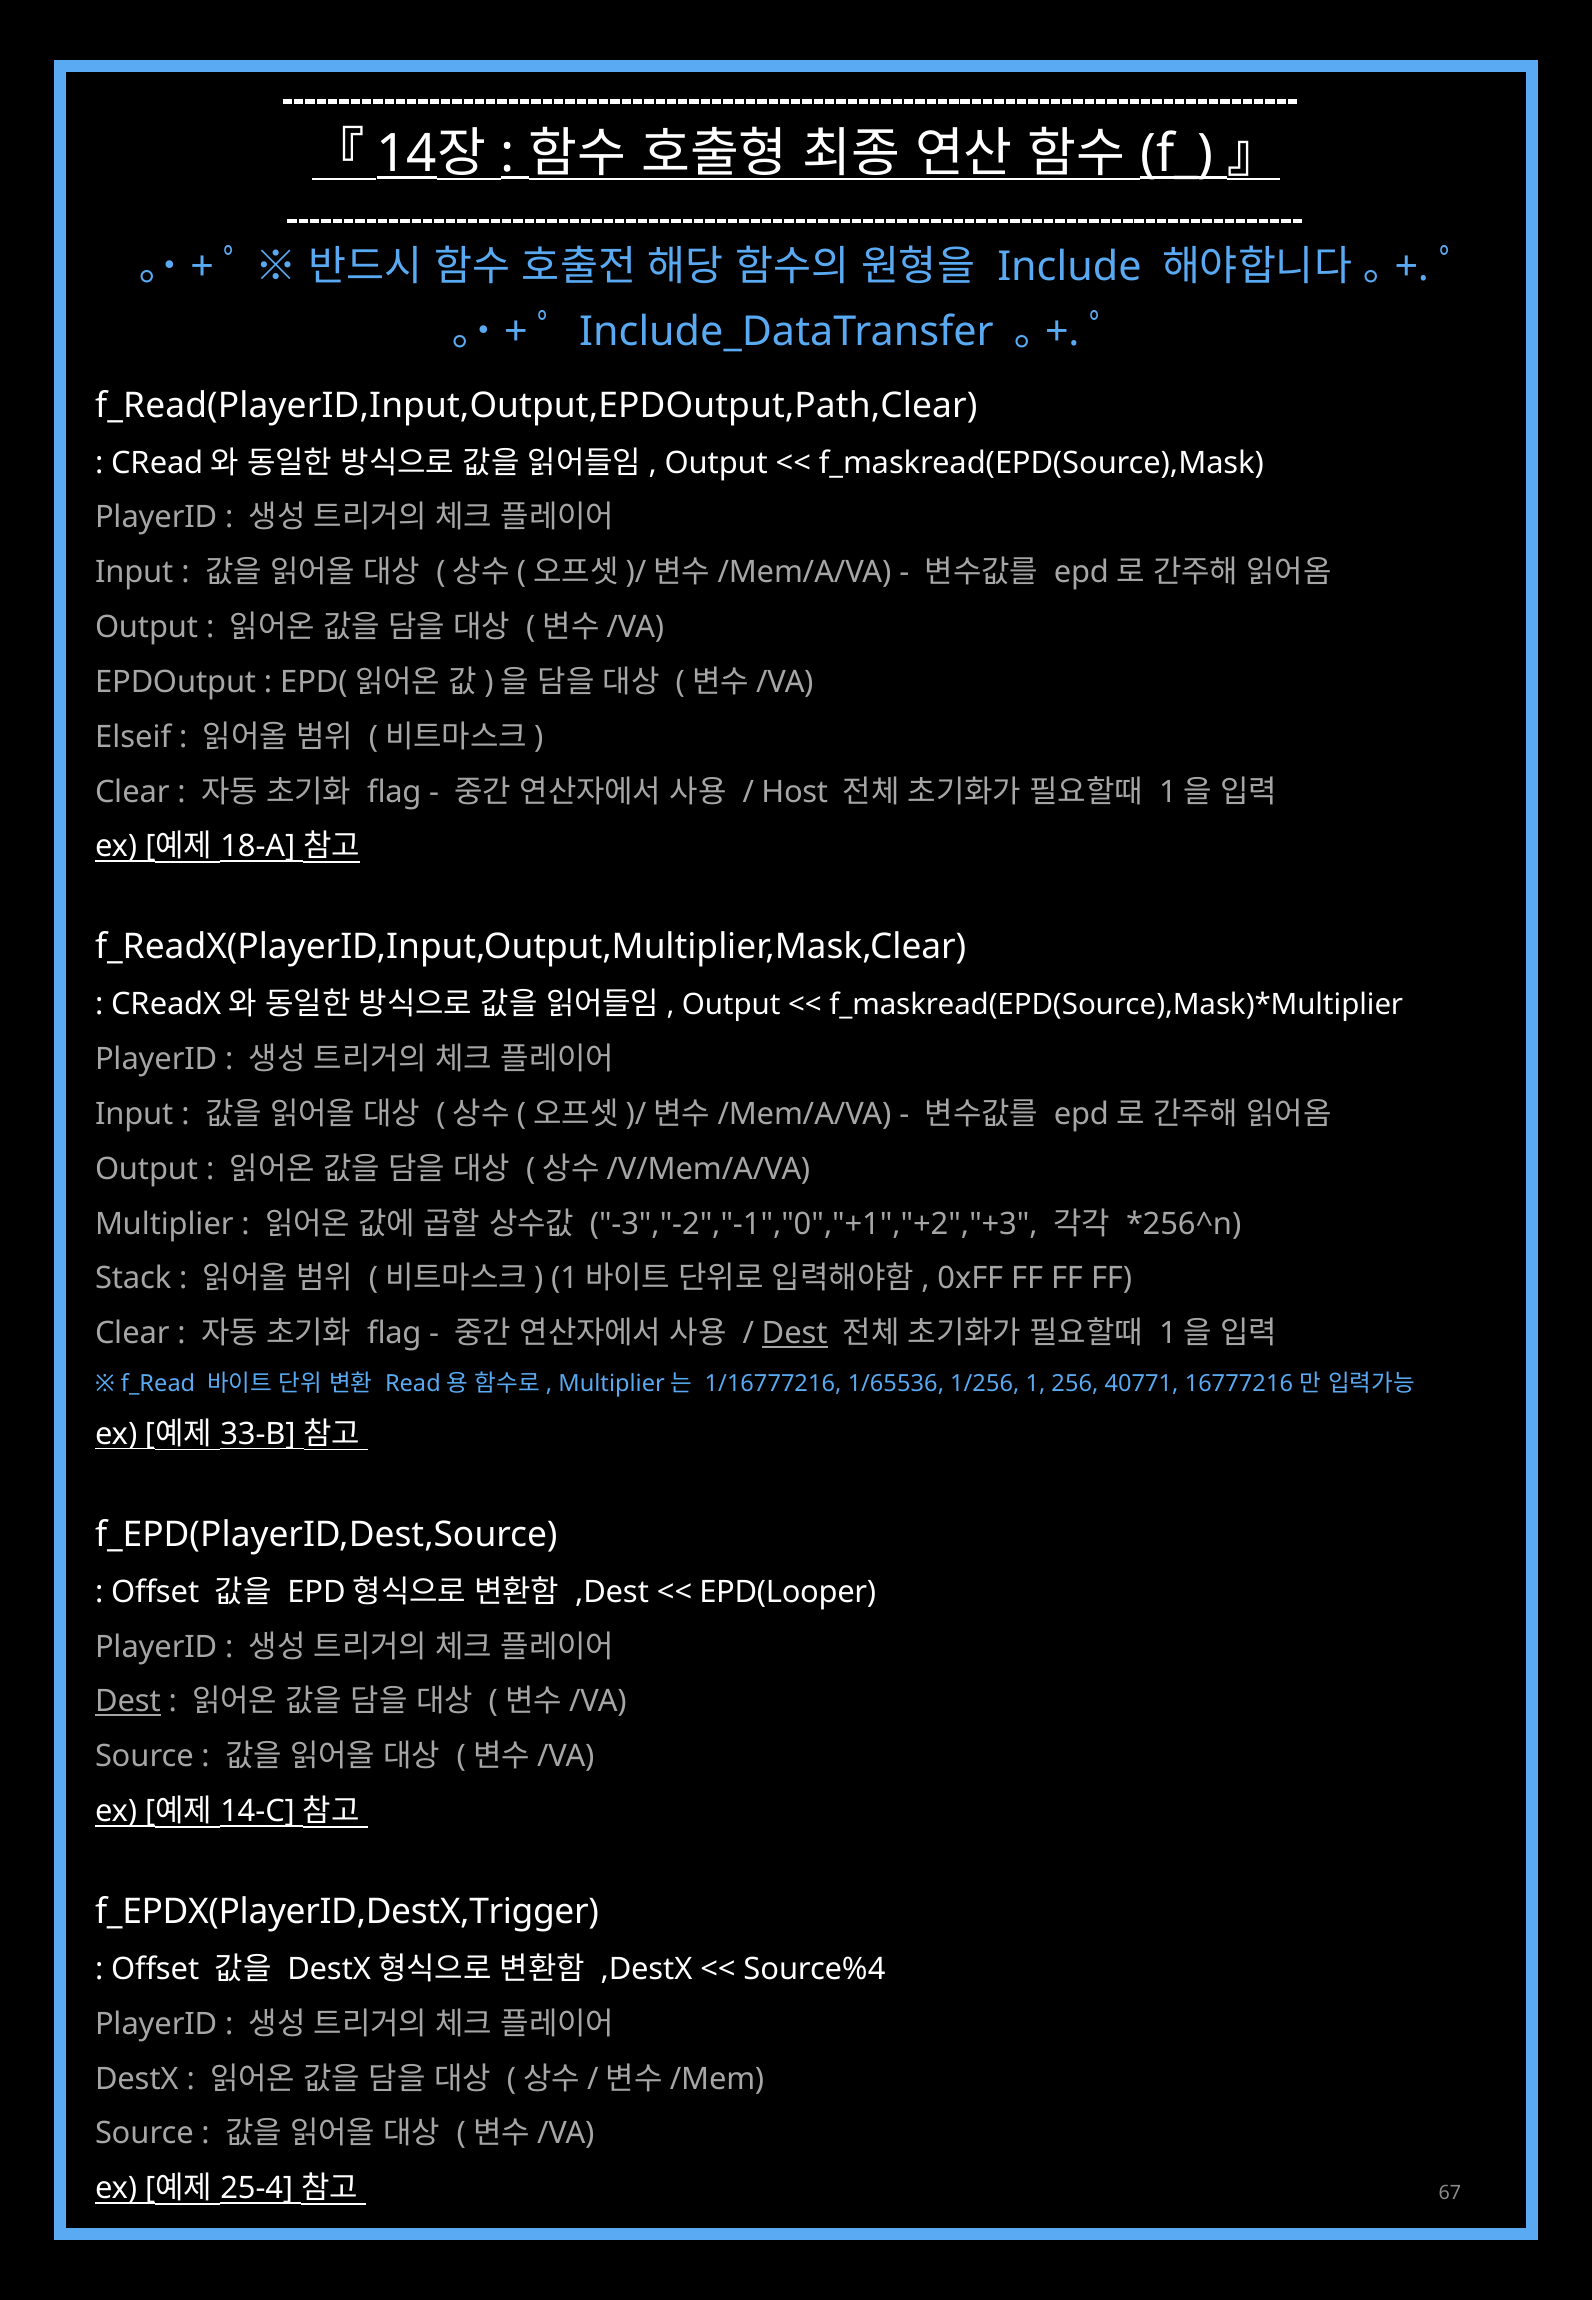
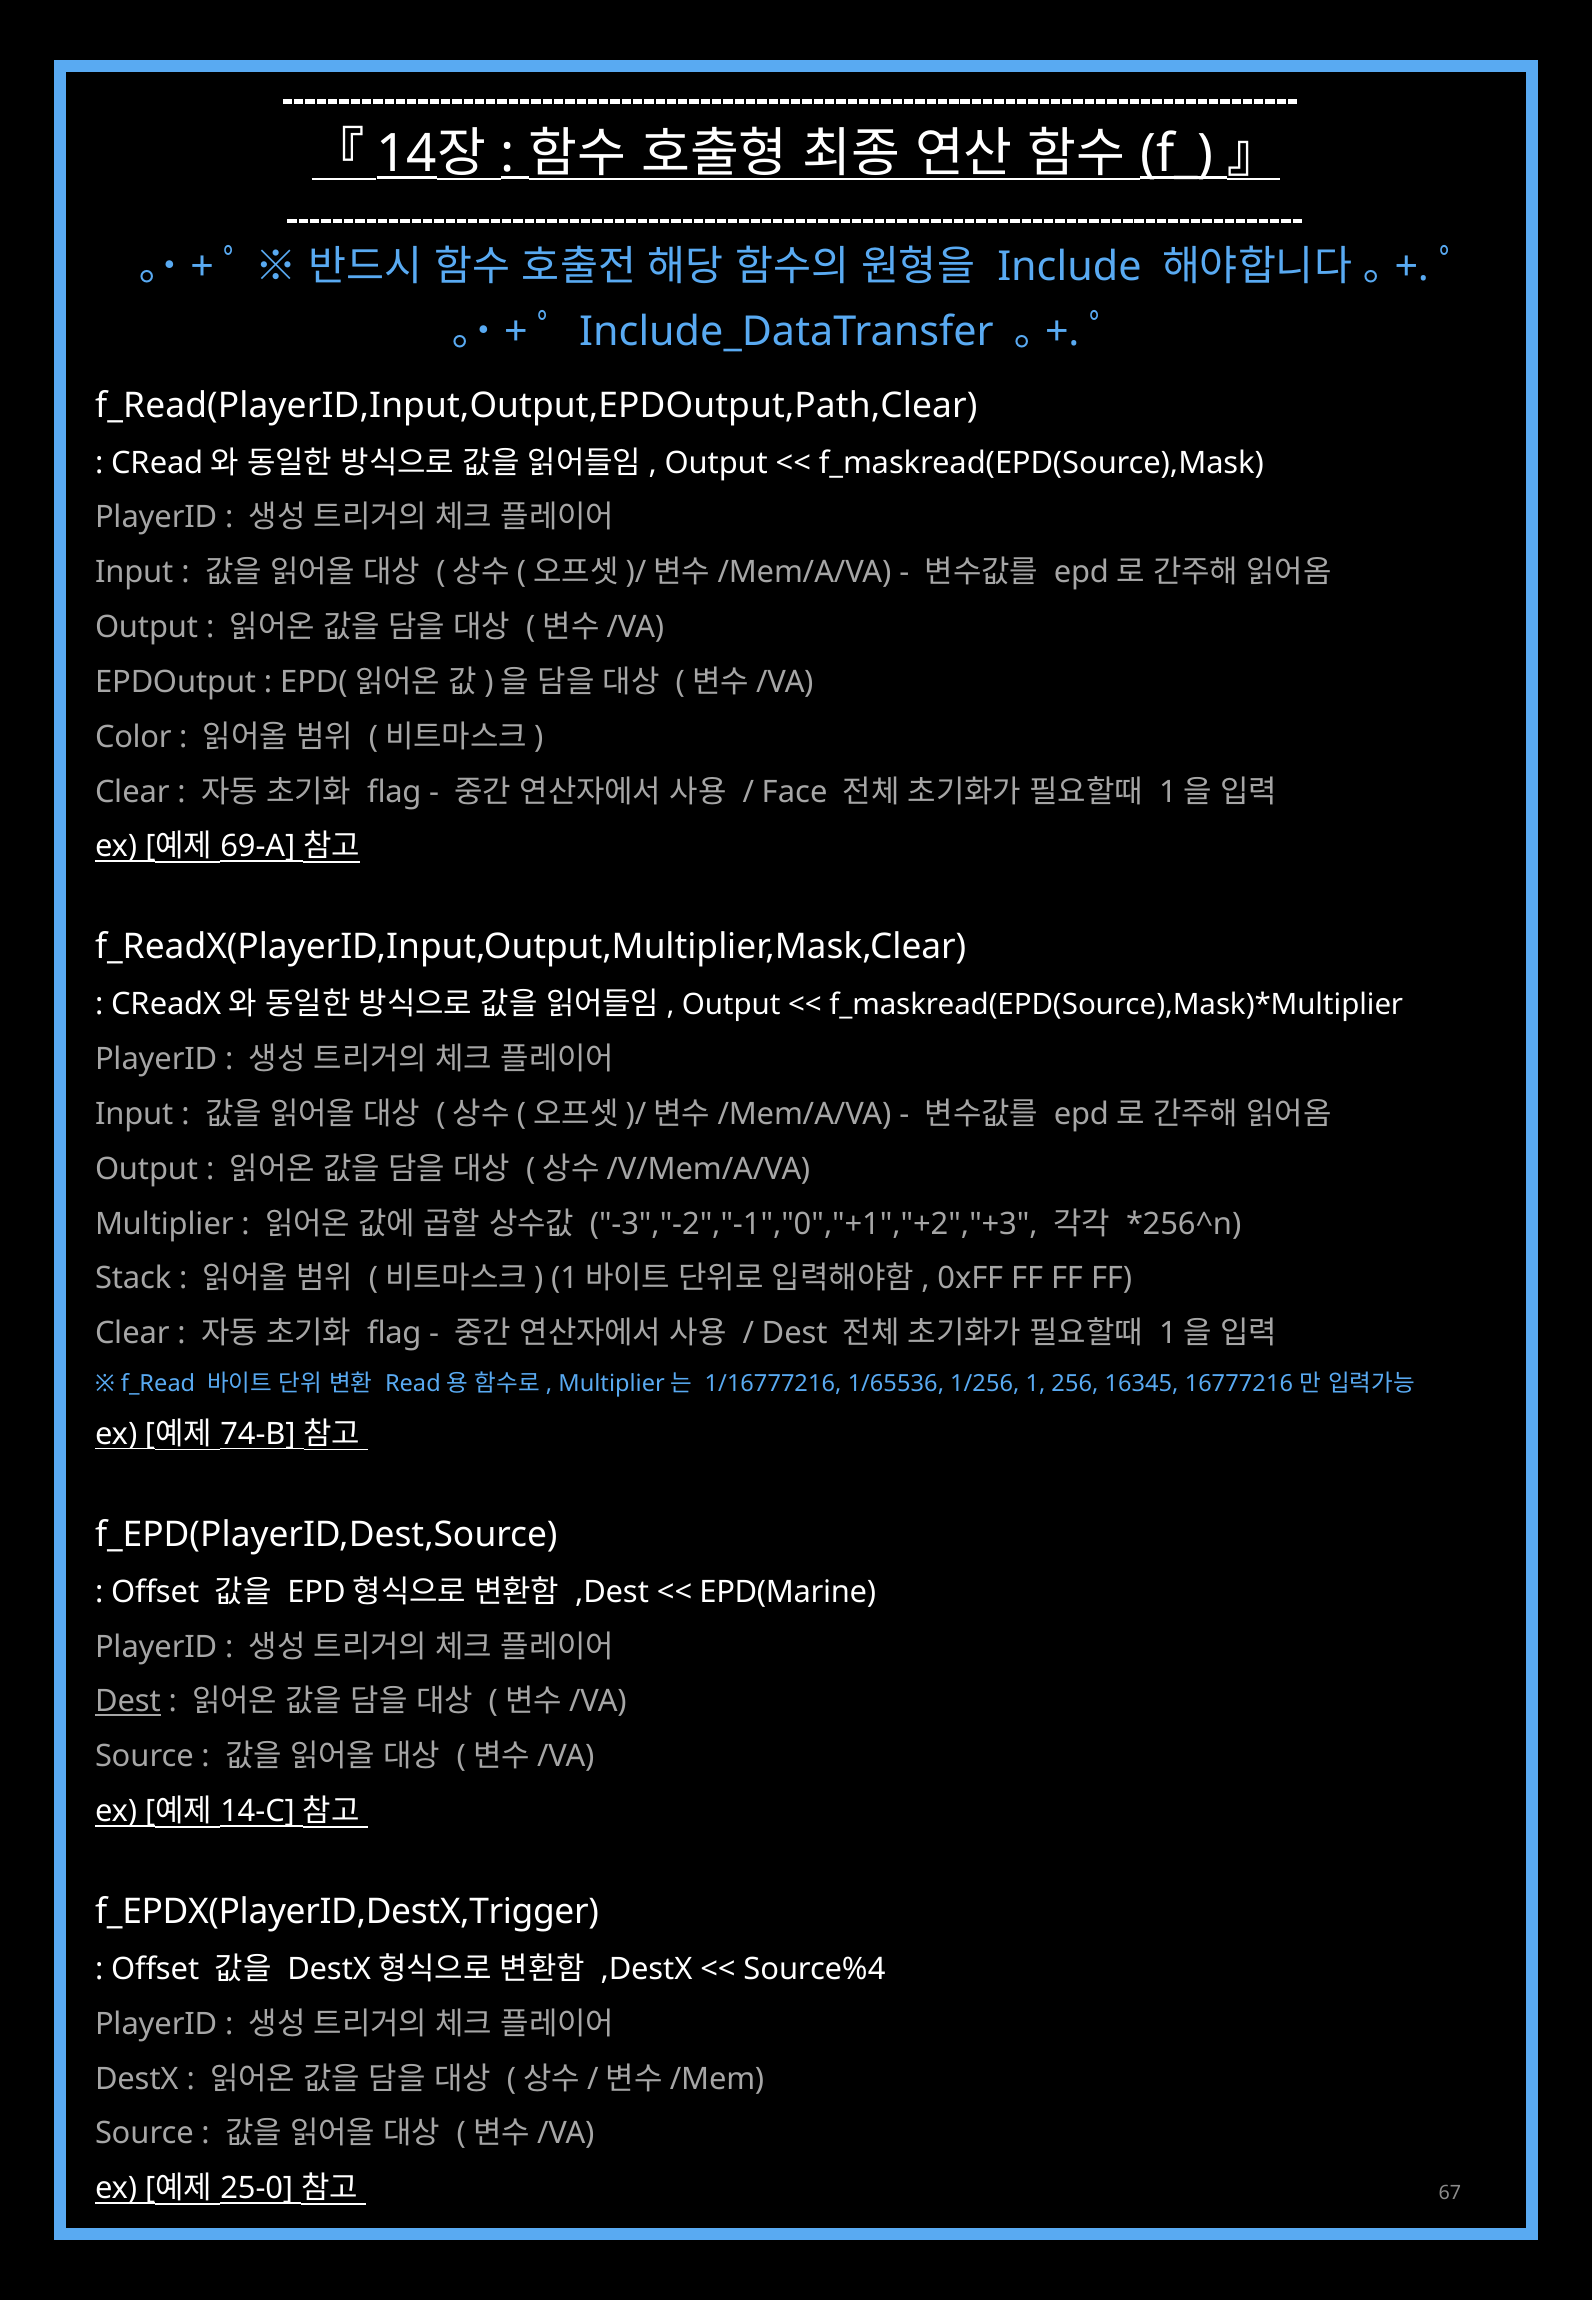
Elseif: Elseif -> Color (133, 737)
Host: Host -> Face (795, 792)
18-A: 18-A -> 69-A (258, 847)
Dest underline: present -> none (795, 1333)
40771: 40771 -> 16345 (1142, 1383)
33-B: 33-B -> 74-B (258, 1434)
EPD(Looper: EPD(Looper -> EPD(Marine (788, 1592)
25-4: 25-4 -> 25-0 (257, 2188)
